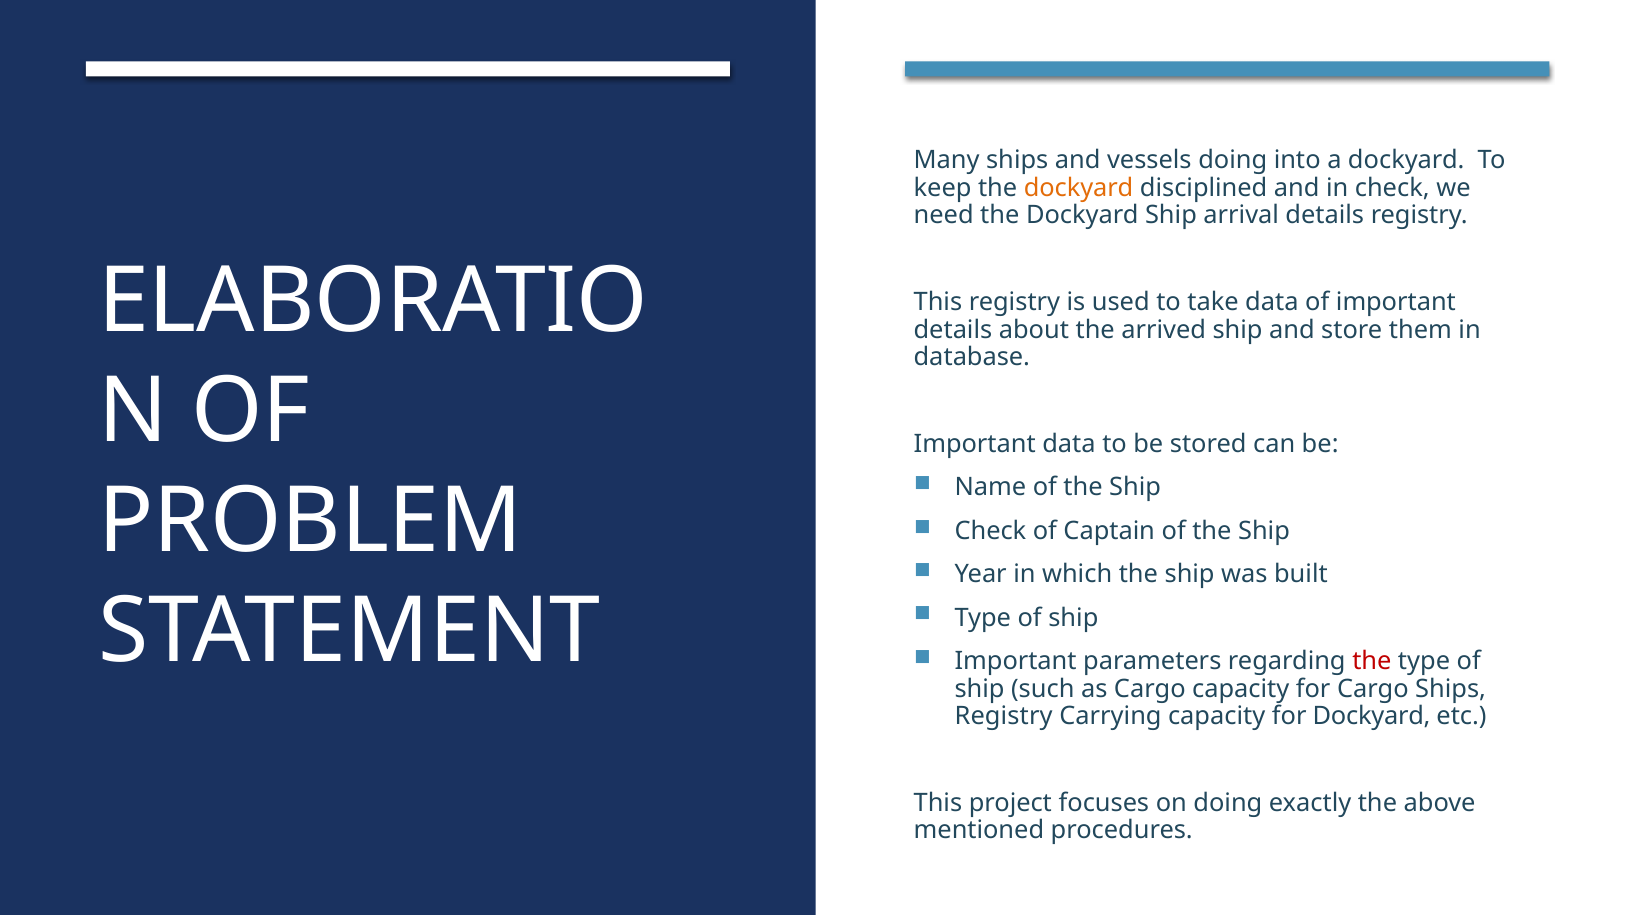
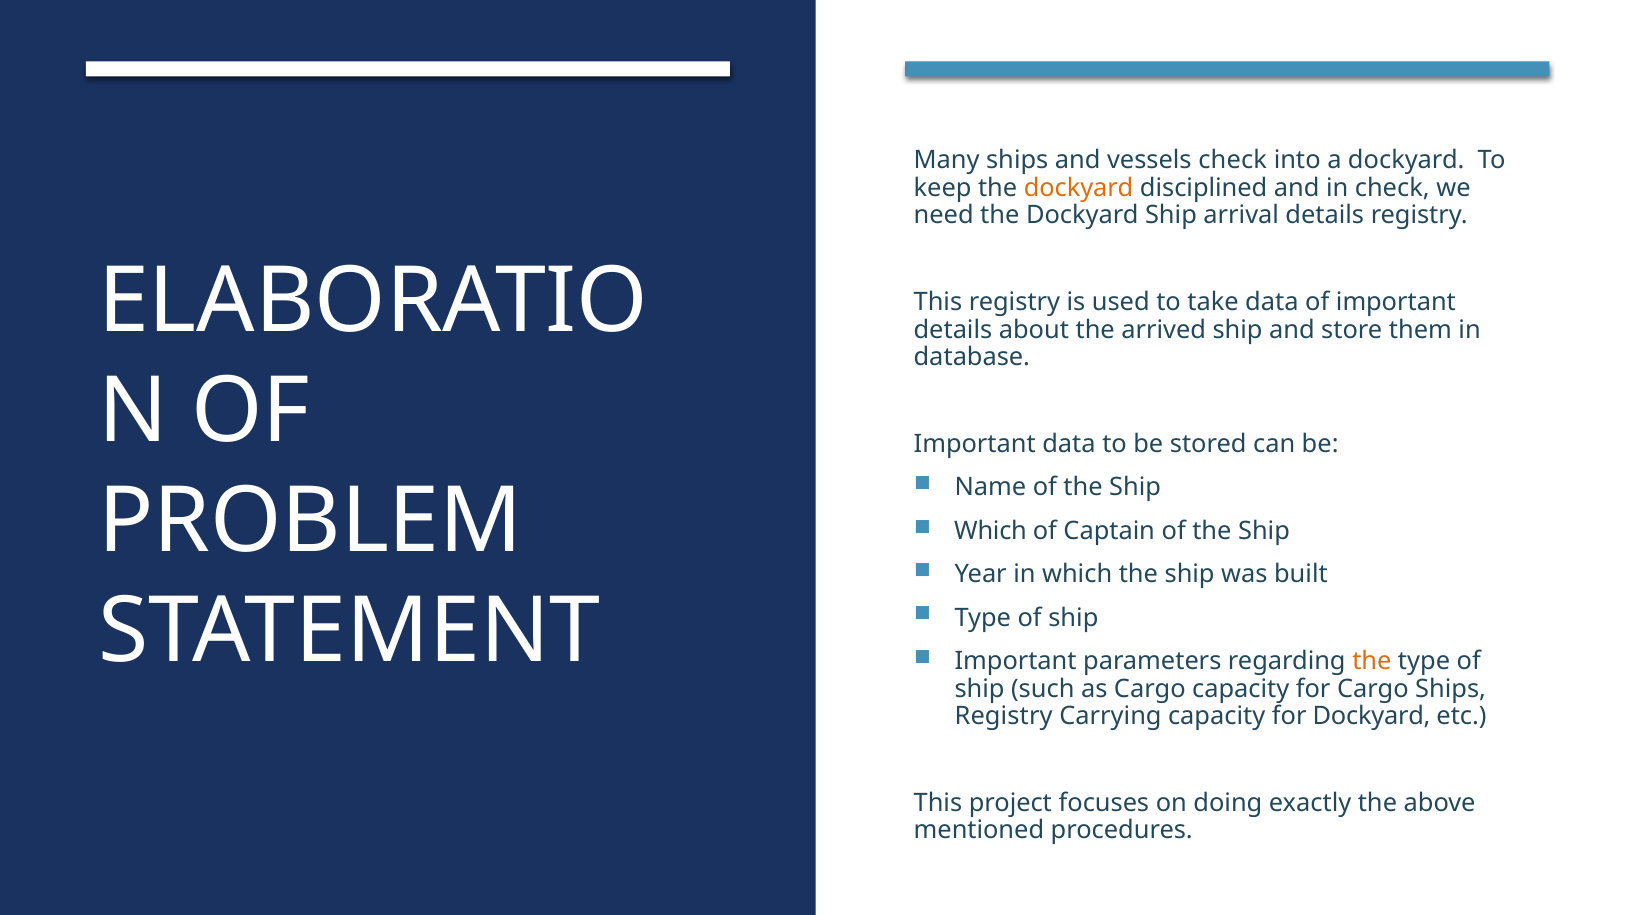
vessels doing: doing -> check (1233, 161)
Check: Check -> Which (991, 531)
the colour: red -> orange (1372, 661)
